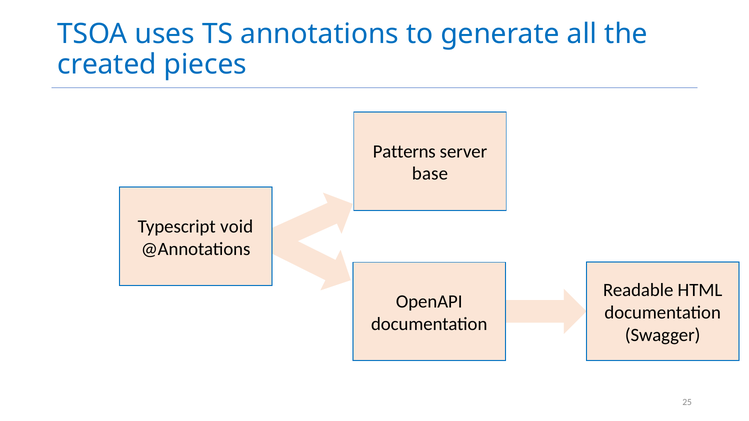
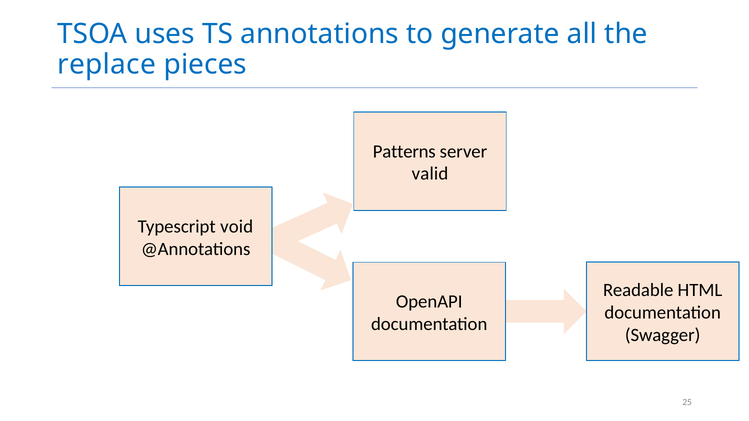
created: created -> replace (107, 64)
base: base -> valid (430, 174)
